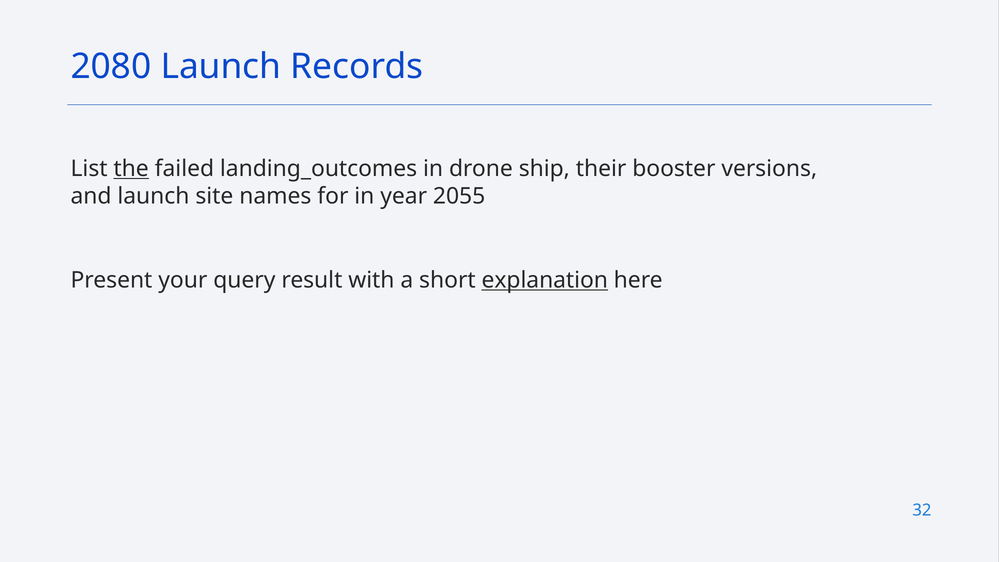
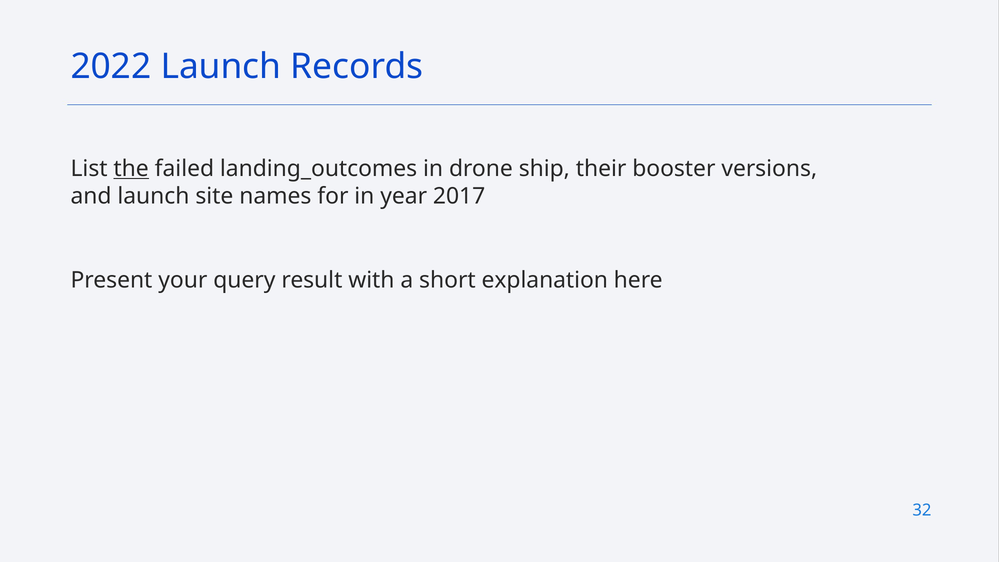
2080: 2080 -> 2022 (111, 67)
2055: 2055 -> 2017 (459, 196)
explanation underline: present -> none (545, 280)
